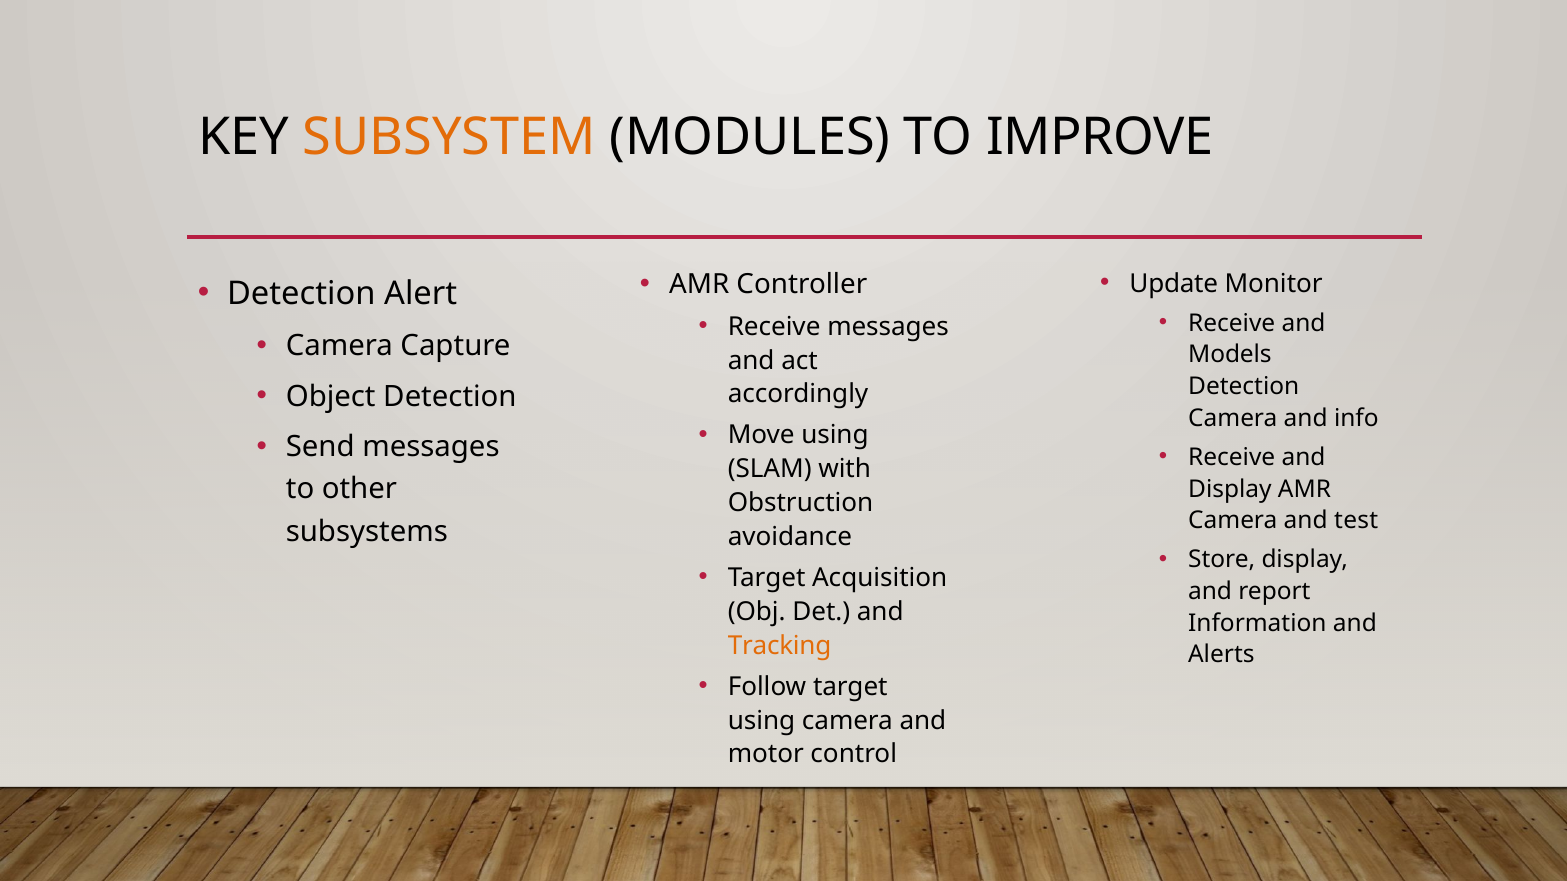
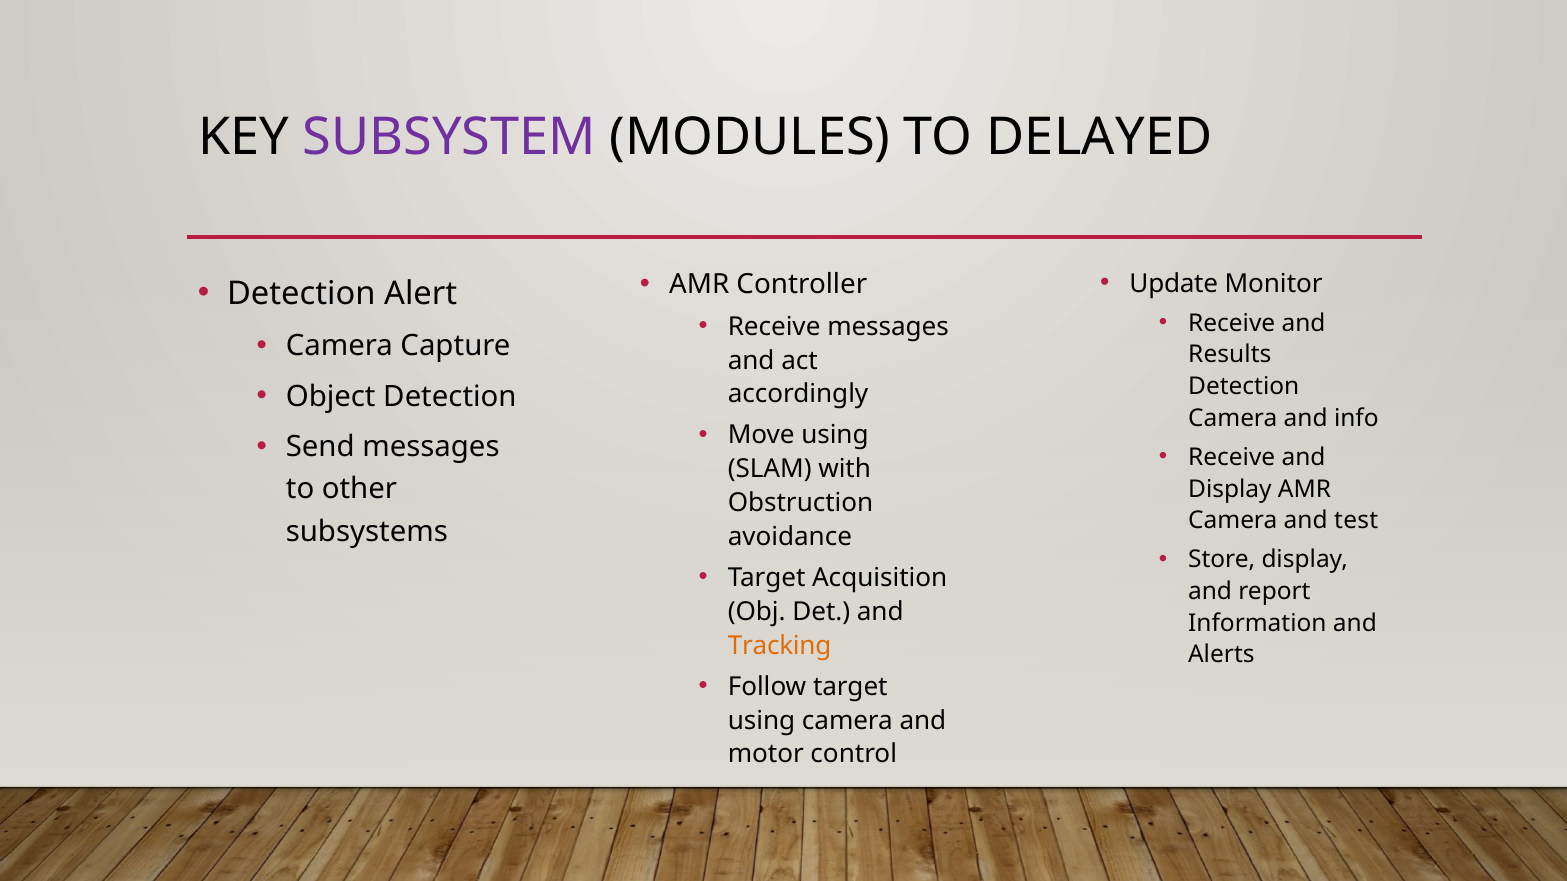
SUBSYSTEM colour: orange -> purple (449, 137)
IMPROVE: IMPROVE -> DELAYED (1100, 137)
Models: Models -> Results (1230, 355)
